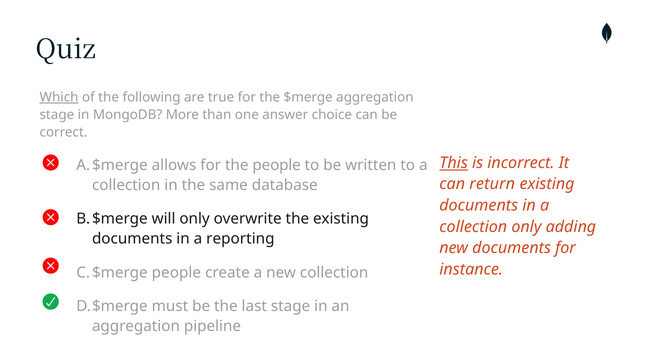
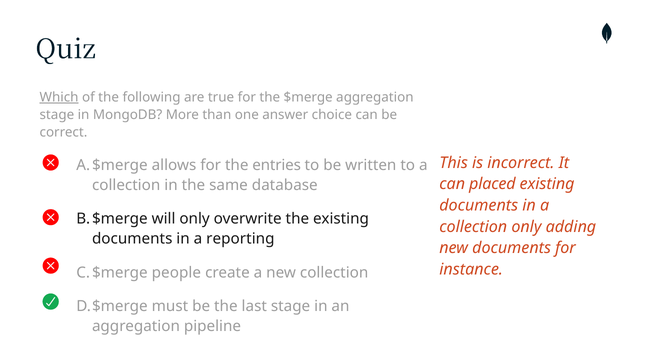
This underline: present -> none (454, 163)
the people: people -> entries (277, 165)
return: return -> placed (492, 184)
